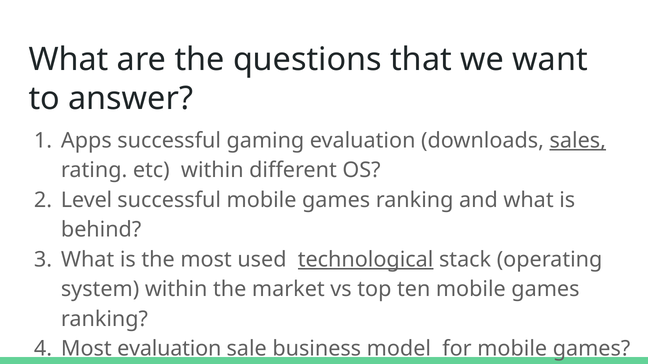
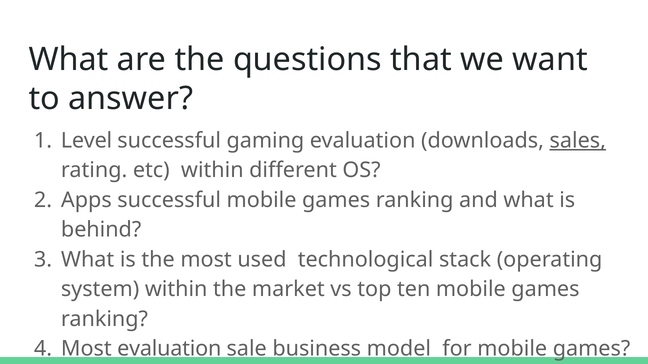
Apps: Apps -> Level (86, 141)
Level: Level -> Apps (86, 200)
technological underline: present -> none (366, 260)
